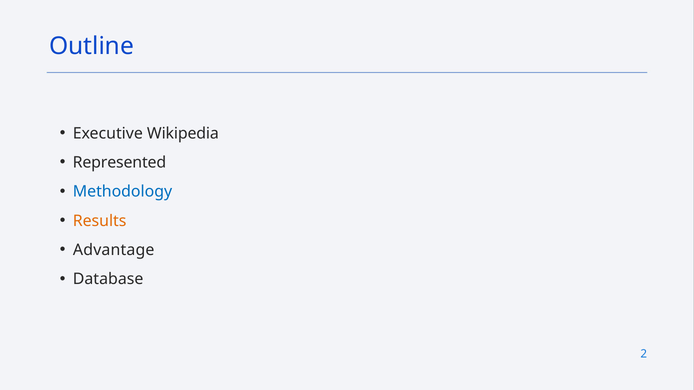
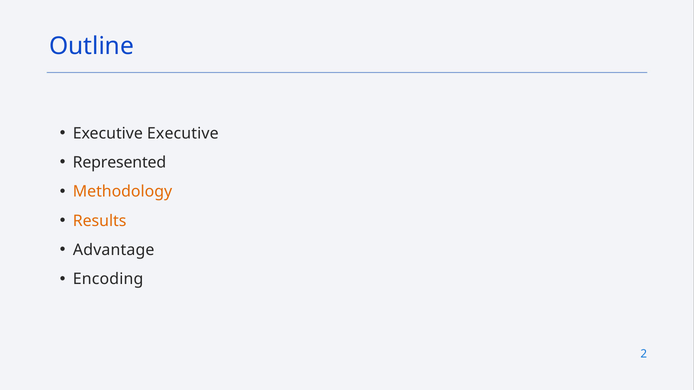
Executive Wikipedia: Wikipedia -> Executive (183, 134)
Methodology colour: blue -> orange (122, 192)
Database: Database -> Encoding (108, 279)
